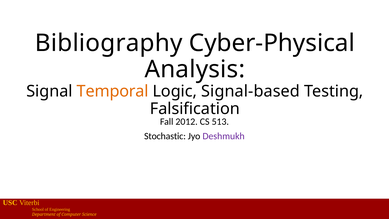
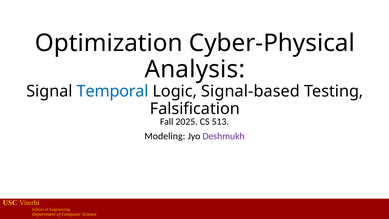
Bibliography: Bibliography -> Optimization (109, 43)
Temporal colour: orange -> blue (113, 91)
2012: 2012 -> 2025 (187, 122)
Stochastic: Stochastic -> Modeling (165, 136)
